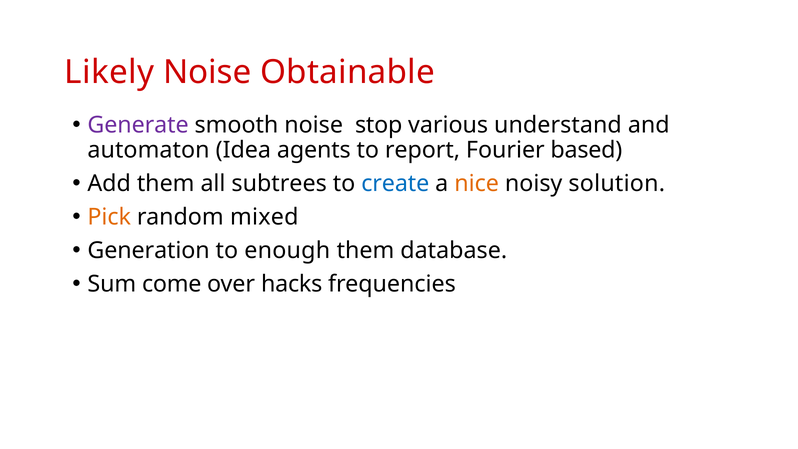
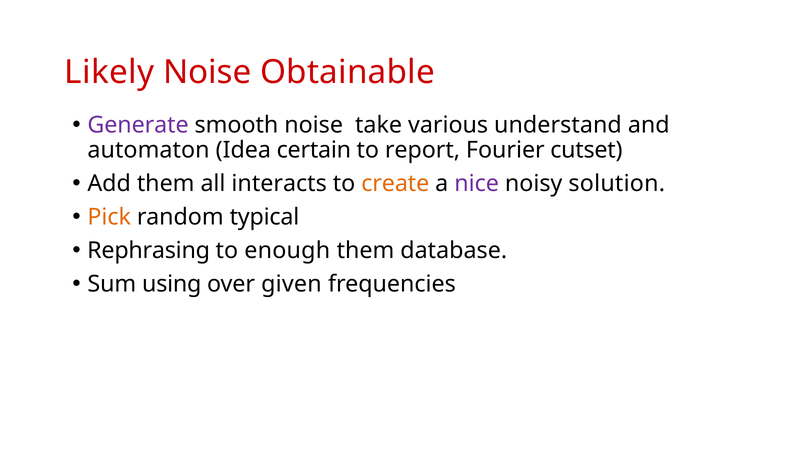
stop: stop -> take (379, 125)
agents: agents -> certain (314, 150)
based: based -> cutset (586, 150)
subtrees: subtrees -> interacts (279, 184)
create colour: blue -> orange (395, 184)
nice colour: orange -> purple (477, 184)
mixed: mixed -> typical (264, 217)
Generation: Generation -> Rephrasing (149, 250)
come: come -> using (172, 284)
hacks: hacks -> given (291, 284)
